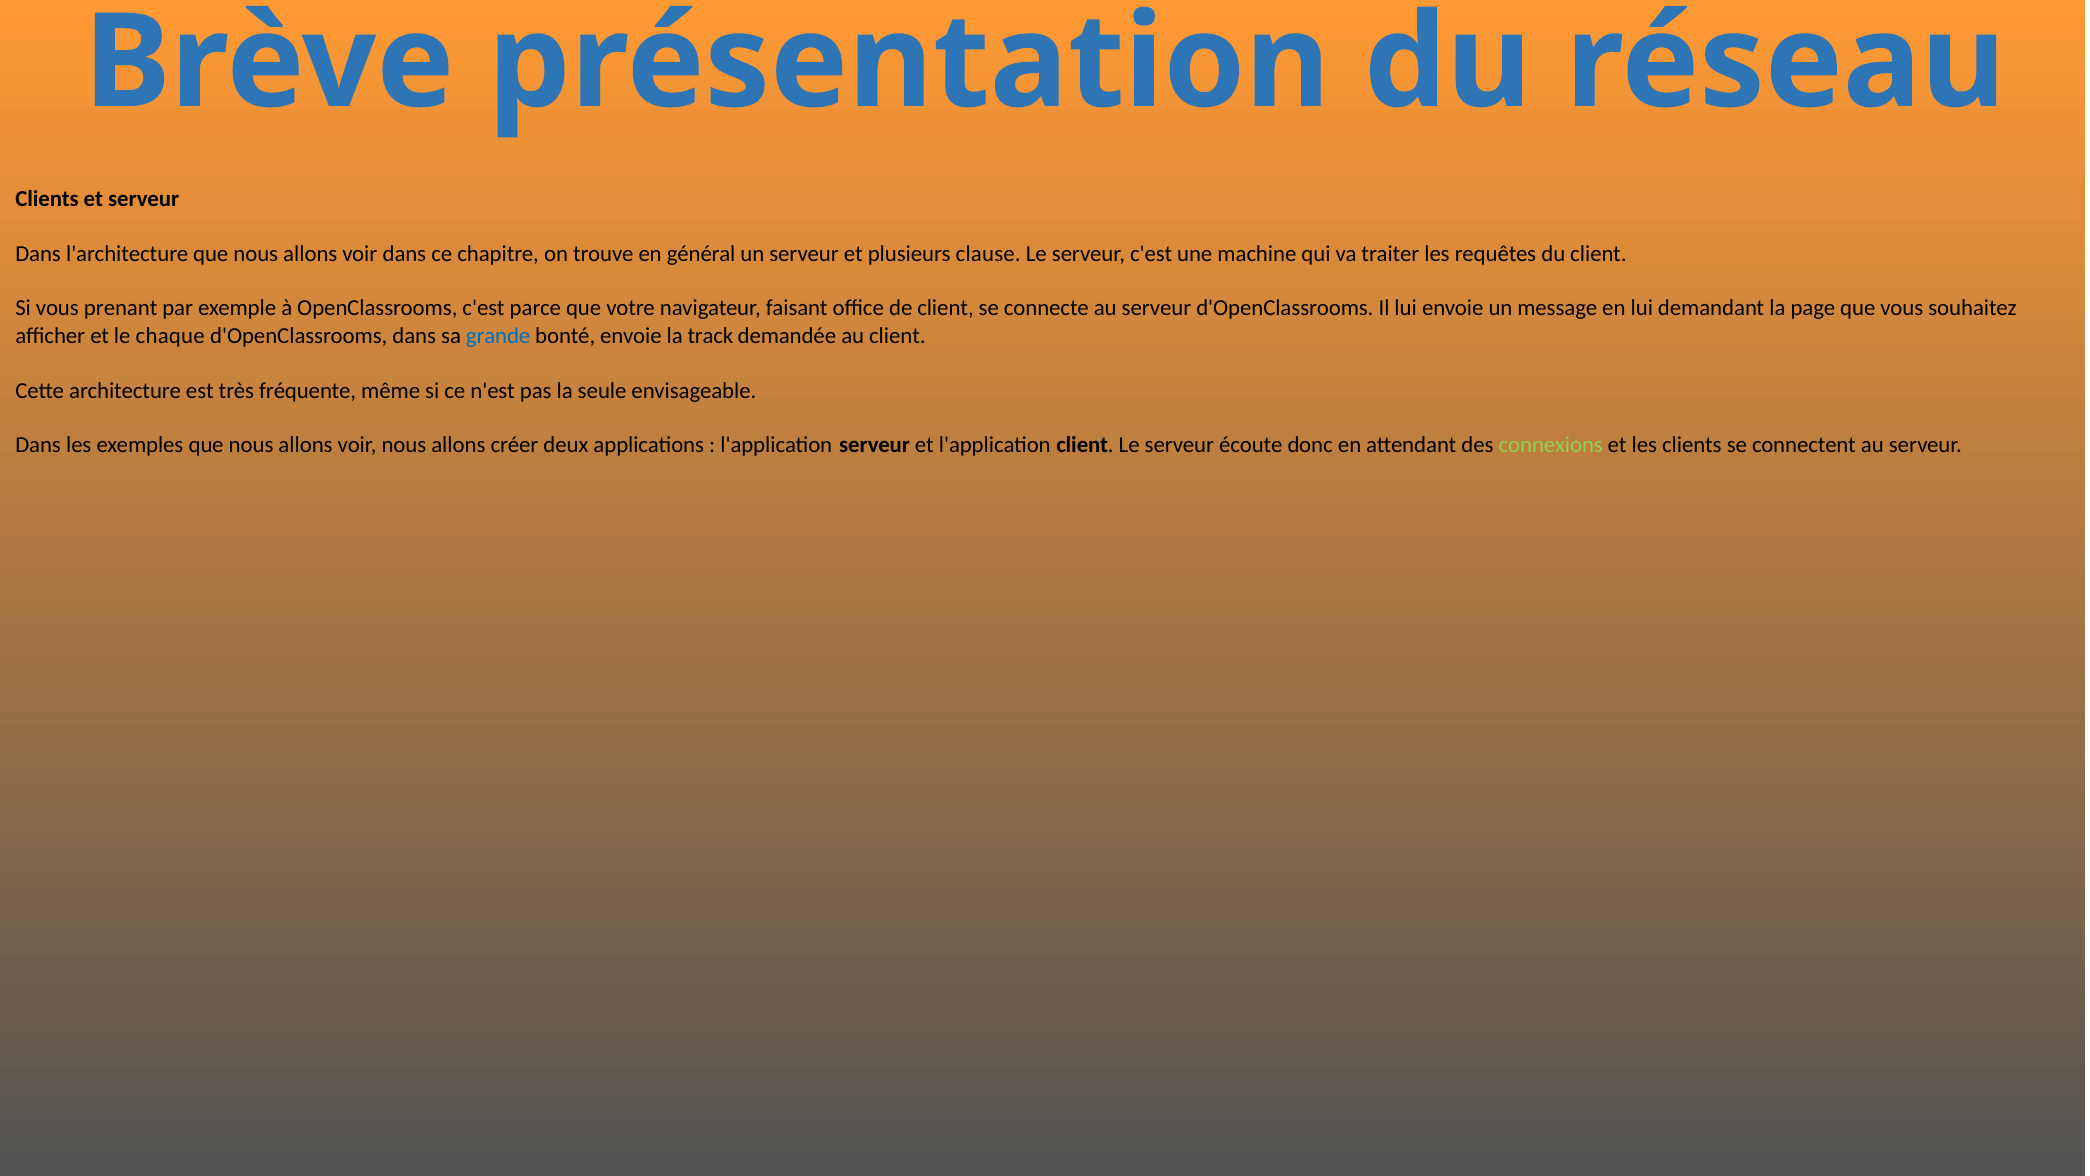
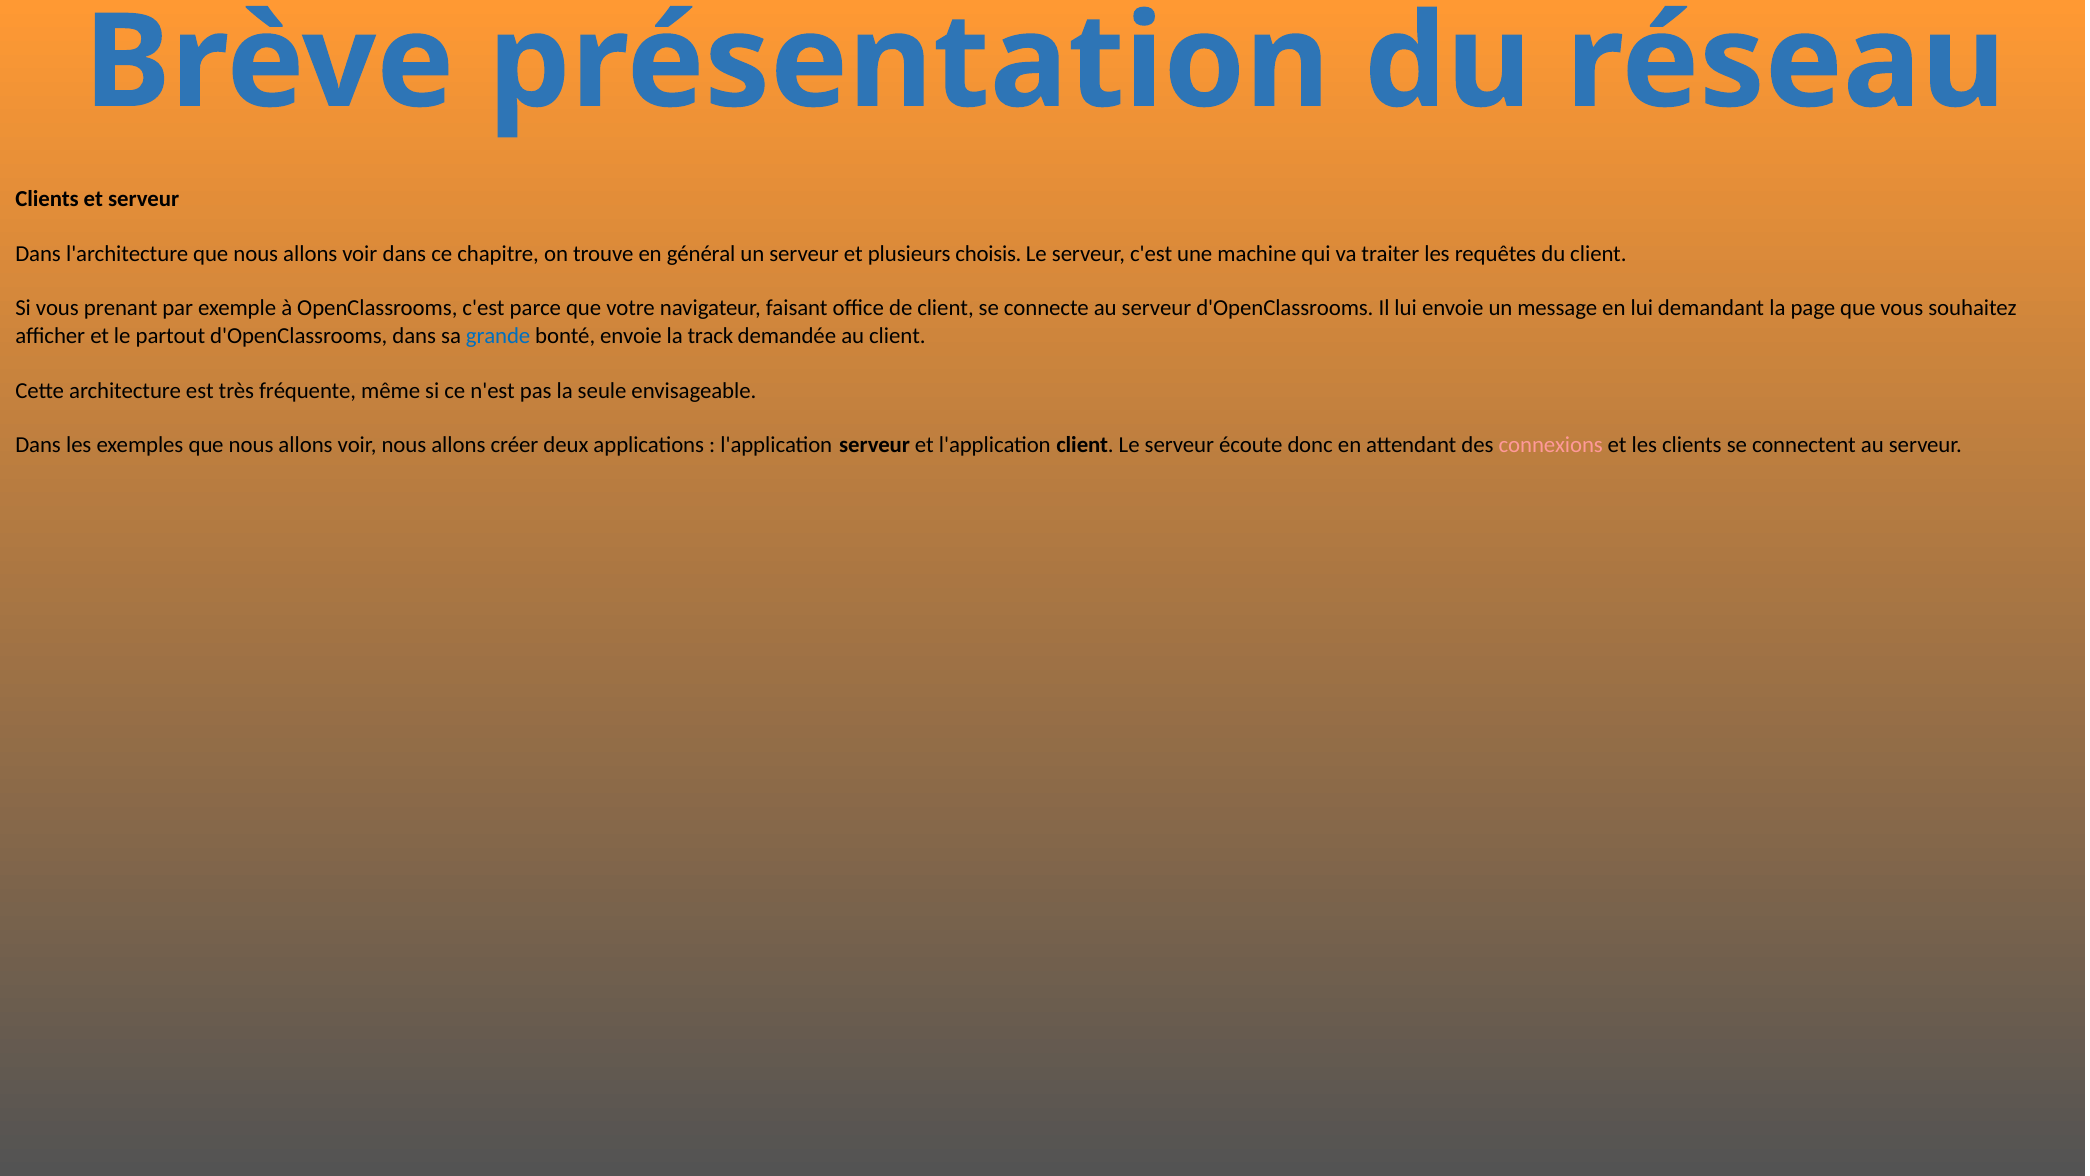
clause: clause -> choisis (988, 253)
chaque: chaque -> partout (170, 336)
connexions colour: light green -> pink (1551, 445)
